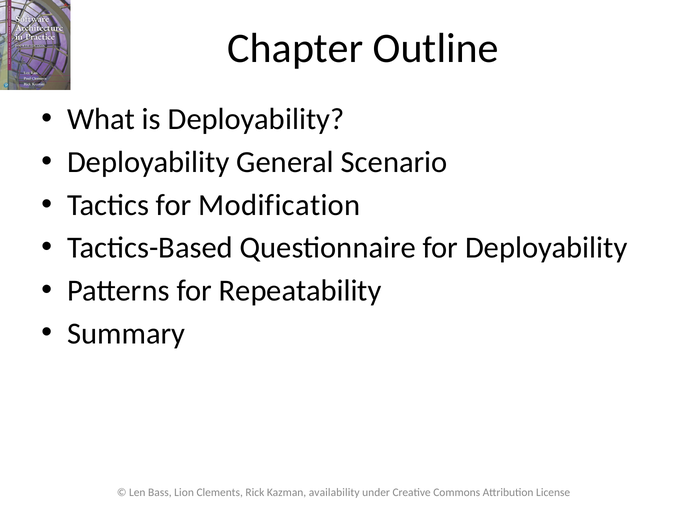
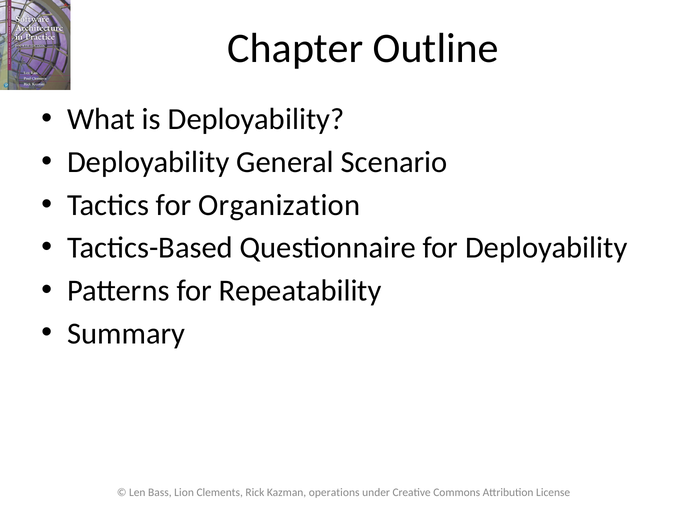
Modification: Modification -> Organization (279, 205)
availability: availability -> operations (334, 493)
